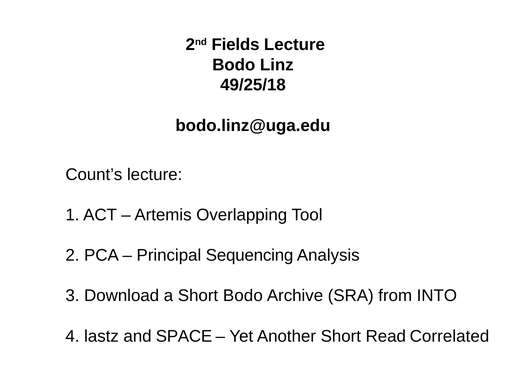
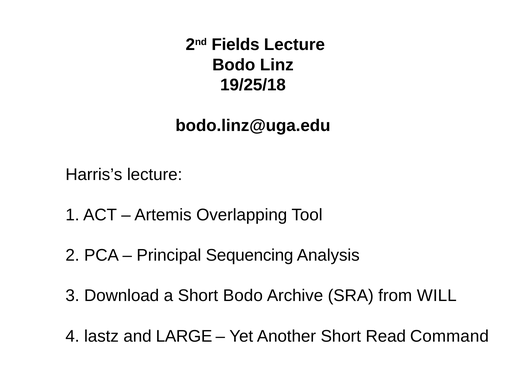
49/25/18: 49/25/18 -> 19/25/18 (253, 85)
Count’s: Count’s -> Harris’s (94, 175)
INTO: INTO -> WILL (437, 296)
SPACE: SPACE -> LARGE (184, 337)
Correlated: Correlated -> Command (449, 337)
